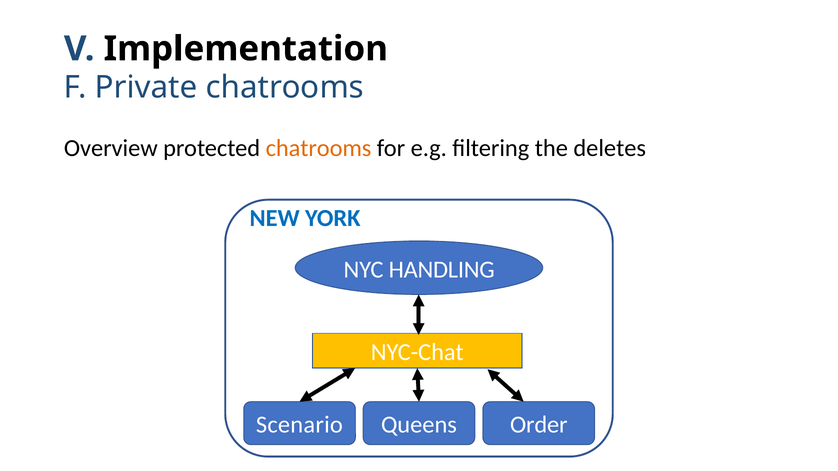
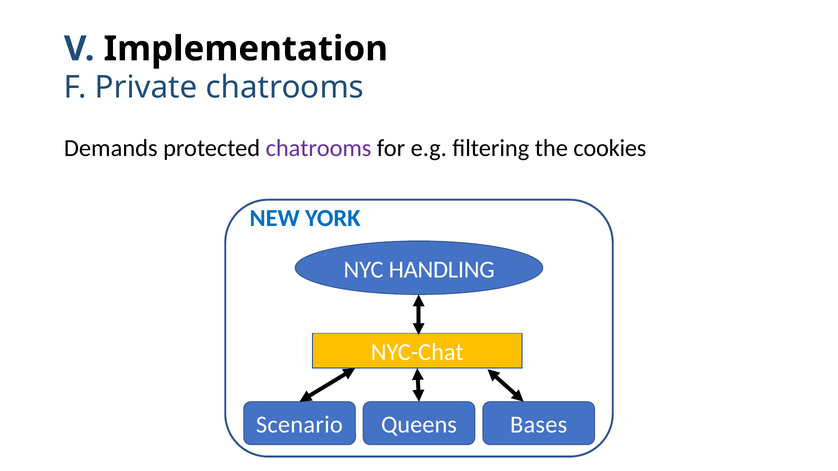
Overview: Overview -> Demands (111, 148)
chatrooms colour: orange -> purple (319, 148)
deletes: deletes -> cookies (610, 148)
Order: Order -> Bases (539, 425)
